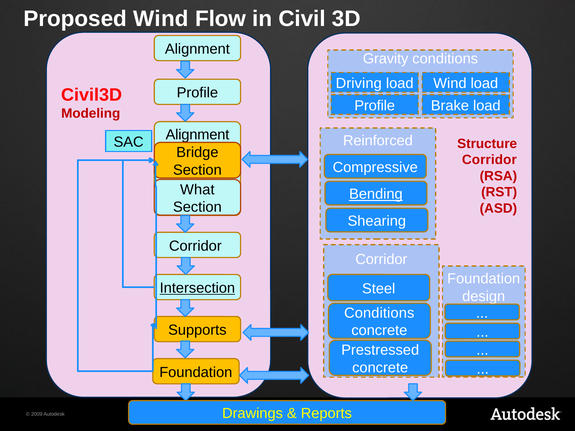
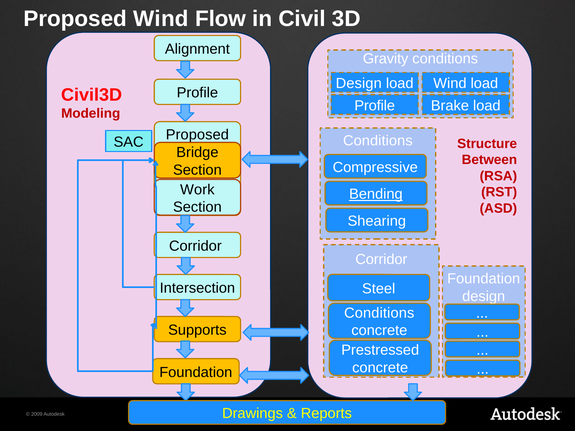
Driving: Driving -> Design (359, 83)
Alignment: Alignment -> Proposed (197, 135)
Reinforced: Reinforced -> Conditions (378, 141)
Corridor: Corridor -> Between (489, 160)
What: What -> Work (197, 190)
Intersection underline: present -> none (197, 288)
